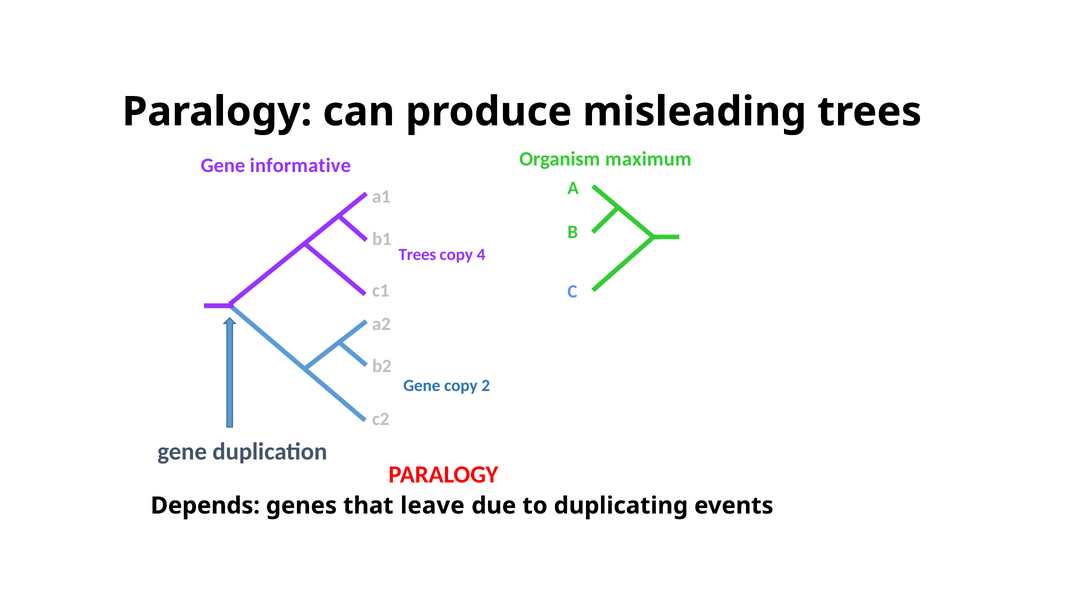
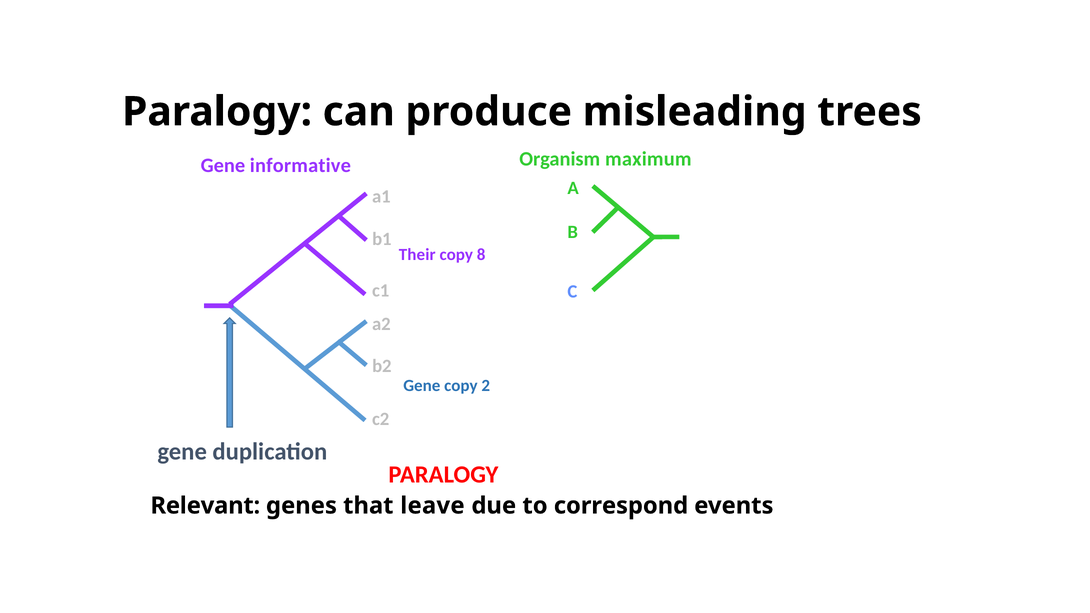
Trees: Trees -> Their (417, 255)
4: 4 -> 8 (481, 255)
Depends: Depends -> Relevant (205, 506)
duplicating: duplicating -> correspond (621, 506)
